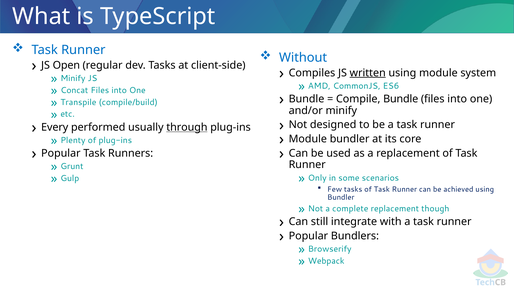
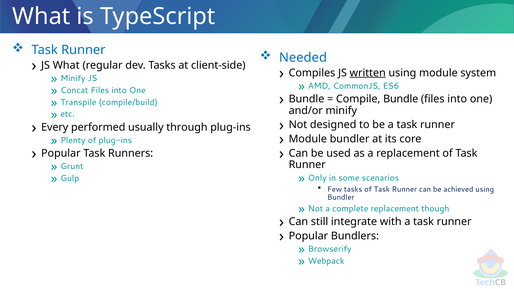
Without: Without -> Needed (303, 57)
JS Open: Open -> What (66, 65)
through underline: present -> none (187, 127)
